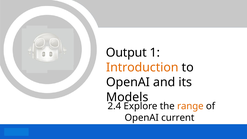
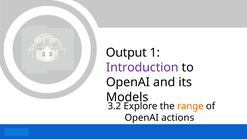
Introduction colour: orange -> purple (142, 67)
2.4: 2.4 -> 3.2 (114, 106)
current: current -> actions (178, 118)
